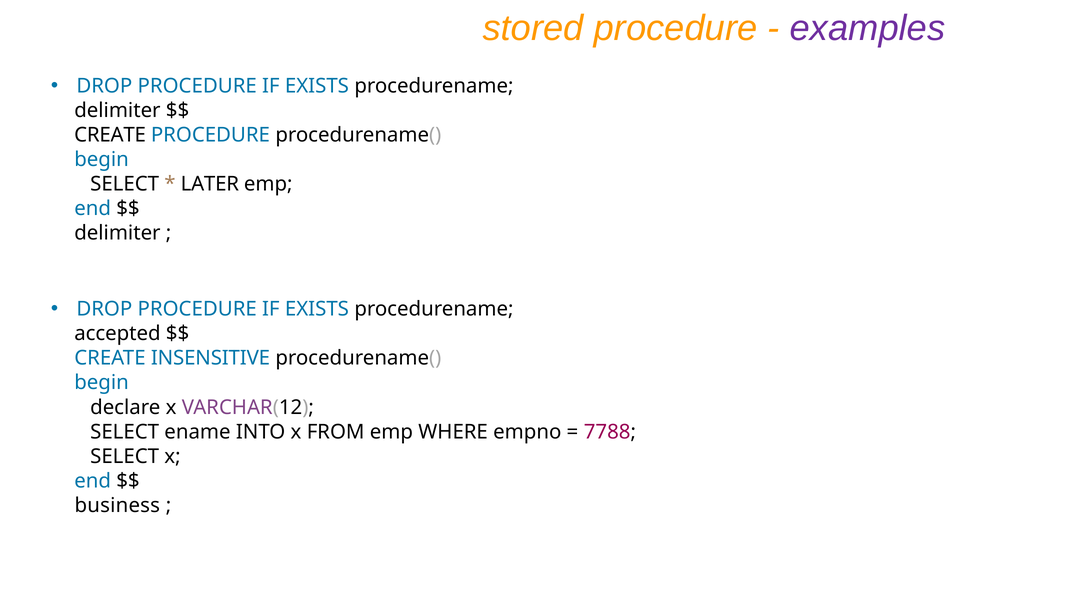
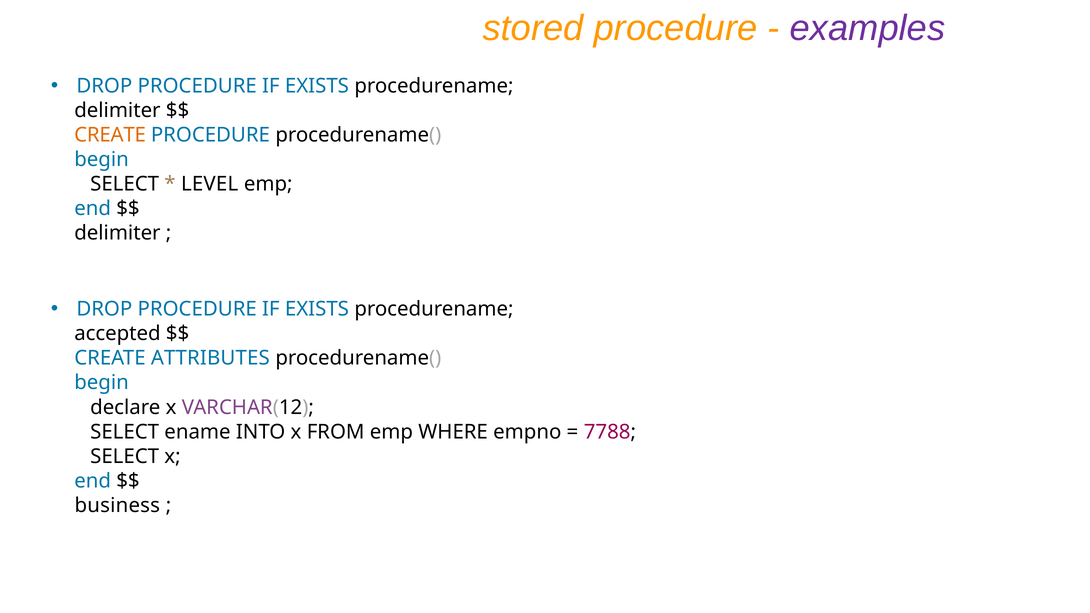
CREATE colour: black -> orange (110, 135)
LATER: LATER -> LEVEL (210, 184)
INSENSITIVE: INSENSITIVE -> ATTRIBUTES (210, 358)
